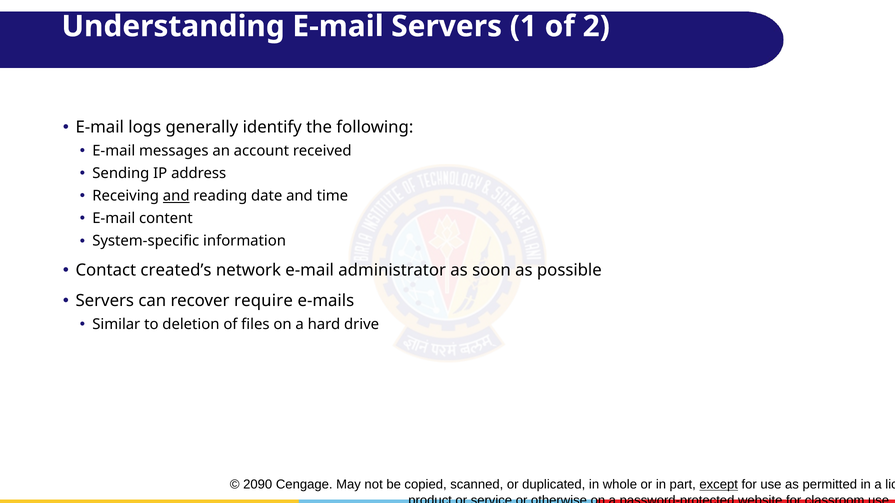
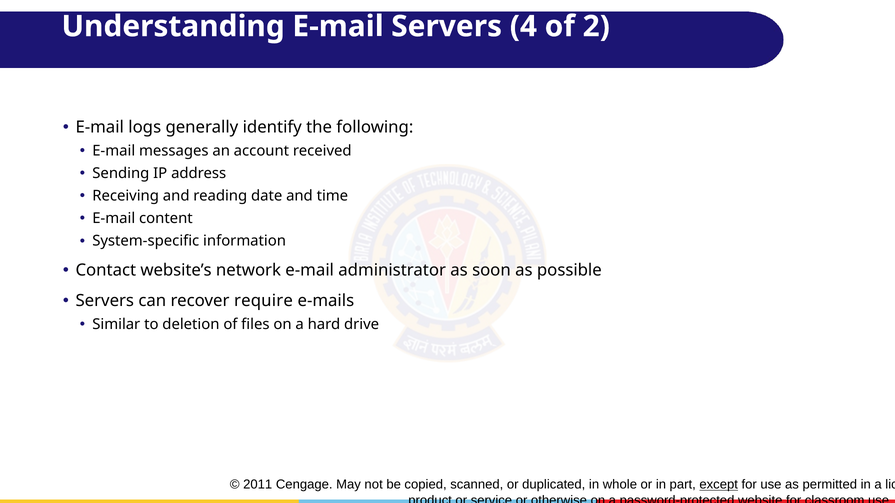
1: 1 -> 4 (523, 26)
and underline: present -> none (176, 196)
created’s: created’s -> website’s (176, 271)
2090: 2090 -> 2011 (258, 485)
